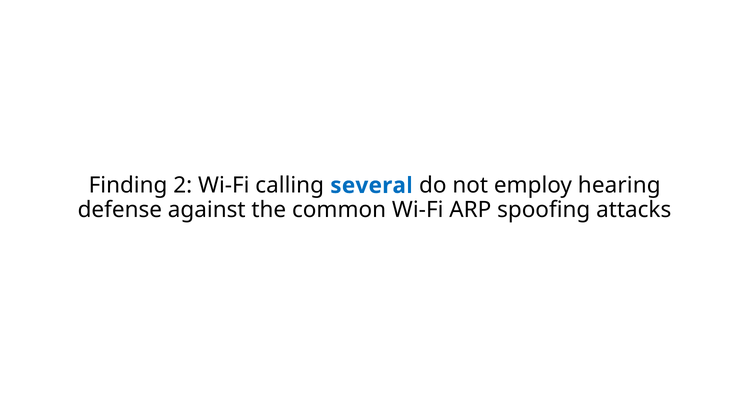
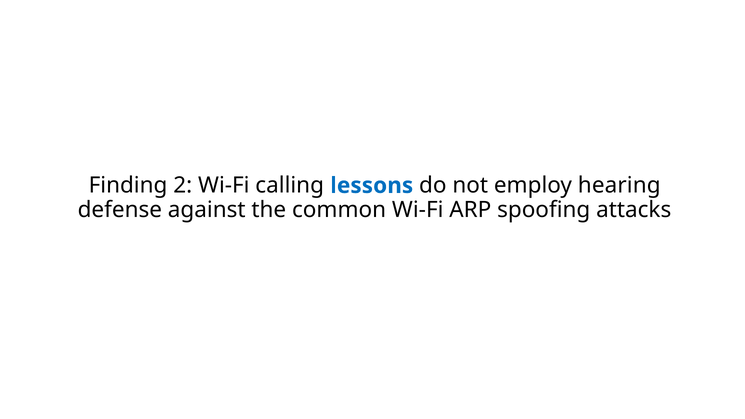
several: several -> lessons (372, 186)
